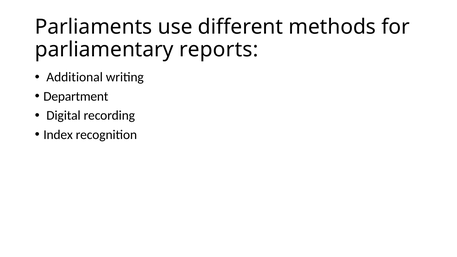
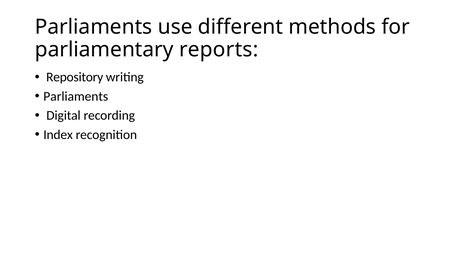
Additional: Additional -> Repository (75, 77)
Department: Department -> Parliaments (76, 96)
